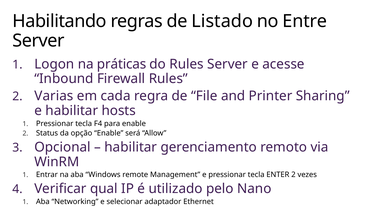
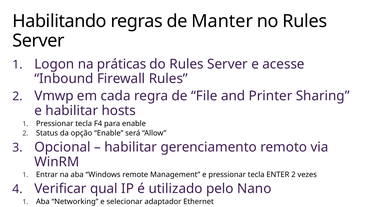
Listado: Listado -> Manter (222, 21)
no Entre: Entre -> Rules (305, 21)
Varias: Varias -> Vmwp (54, 96)
